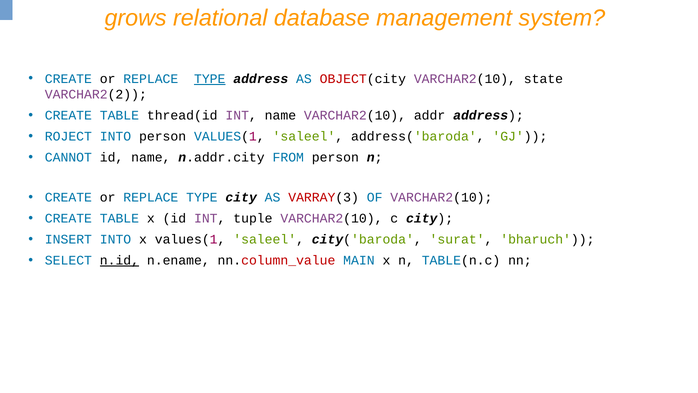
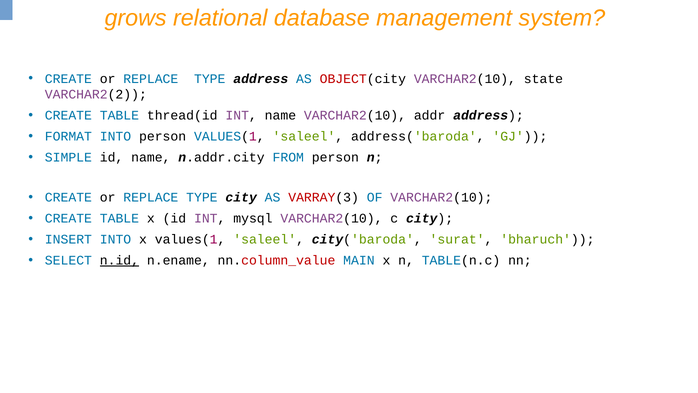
TYPE underline: present -> none (210, 79)
ROJECT: ROJECT -> FORMAT (68, 136)
CANNOT: CANNOT -> SIMPLE (68, 157)
tuple: tuple -> mysql (253, 218)
